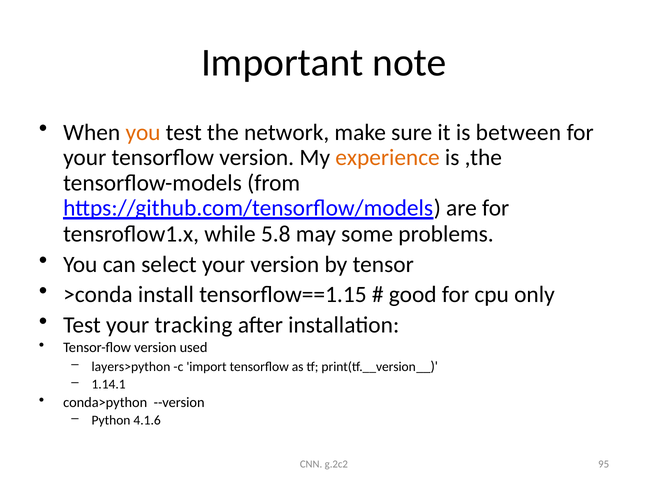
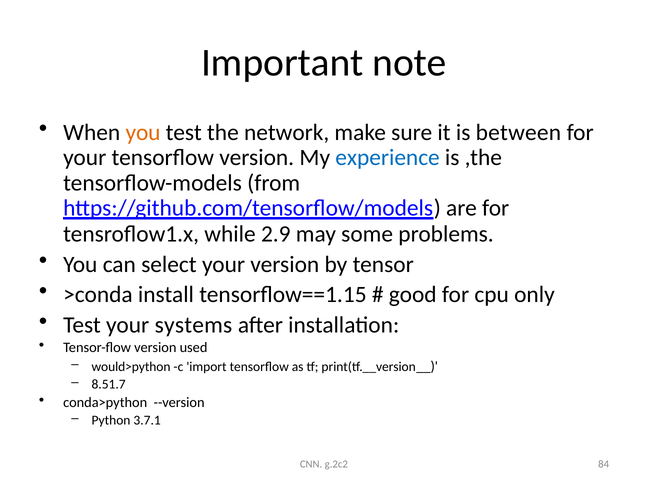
experience colour: orange -> blue (388, 158)
5.8: 5.8 -> 2.9 (276, 234)
tracking: tracking -> systems (193, 325)
layers>python: layers>python -> would>python (131, 367)
1.14.1: 1.14.1 -> 8.51.7 (109, 384)
4.1.6: 4.1.6 -> 3.7.1 (147, 420)
95: 95 -> 84 (604, 464)
